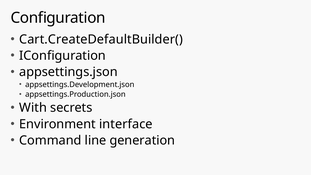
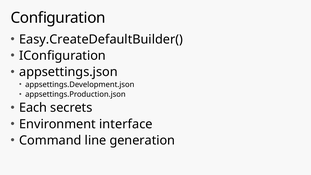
Cart.CreateDefaultBuilder(: Cart.CreateDefaultBuilder( -> Easy.CreateDefaultBuilder( (101, 39)
With: With -> Each (33, 108)
